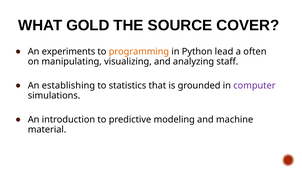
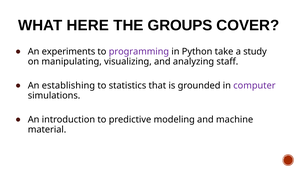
GOLD: GOLD -> HERE (88, 25)
SOURCE: SOURCE -> GROUPS (180, 25)
programming colour: orange -> purple (139, 52)
lead: lead -> take (224, 52)
often: often -> study (255, 52)
